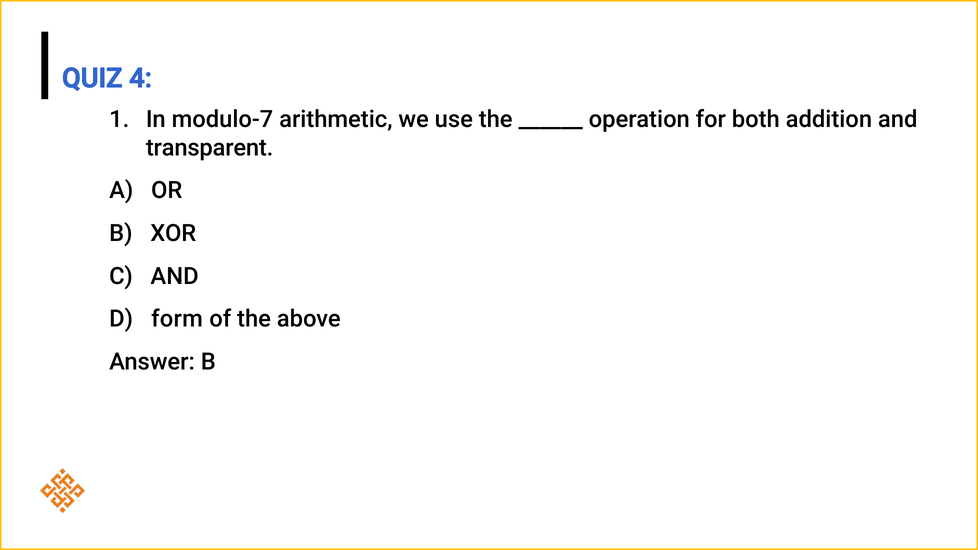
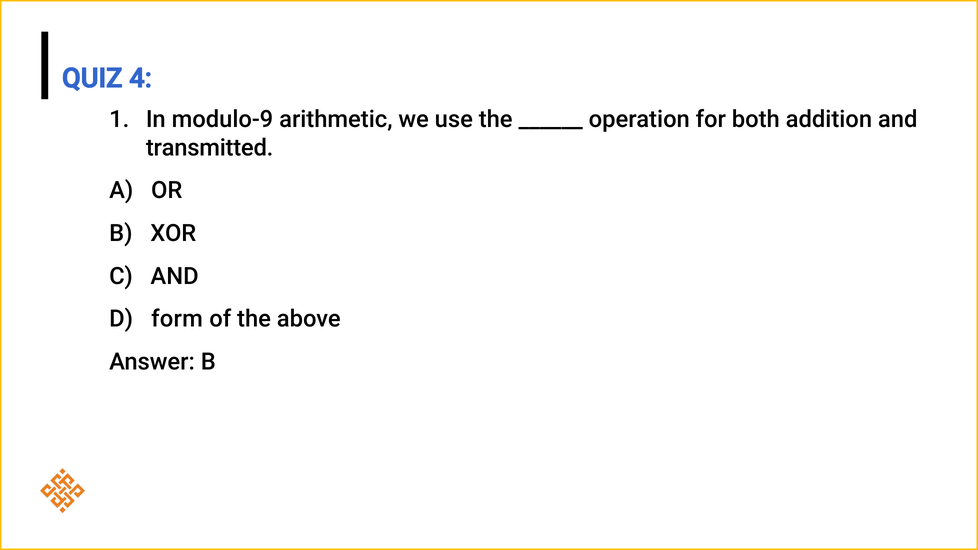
modulo-7: modulo-7 -> modulo-9 (222, 119)
transparent: transparent -> transmitted (210, 148)
